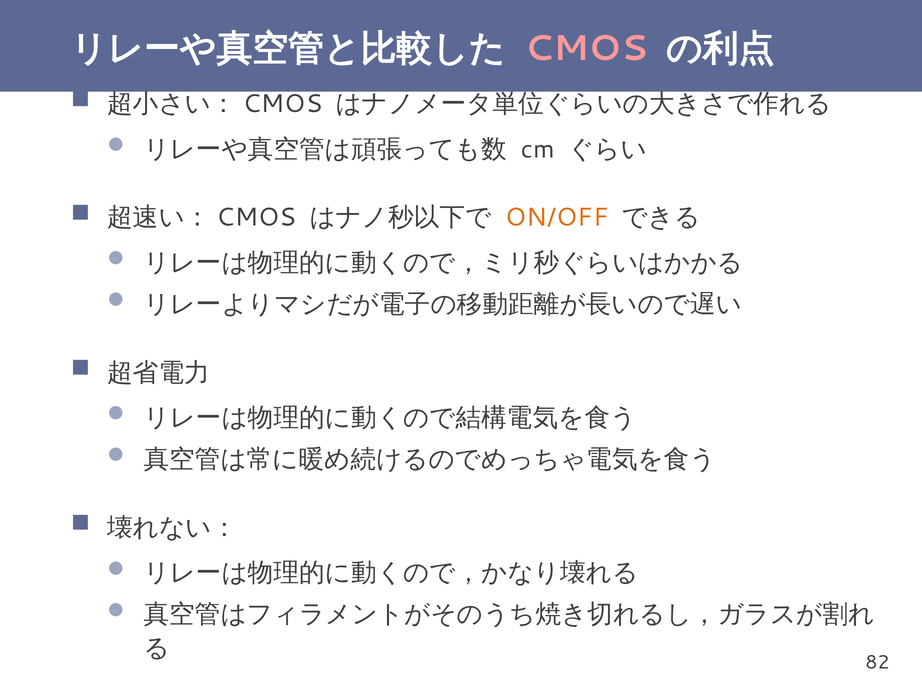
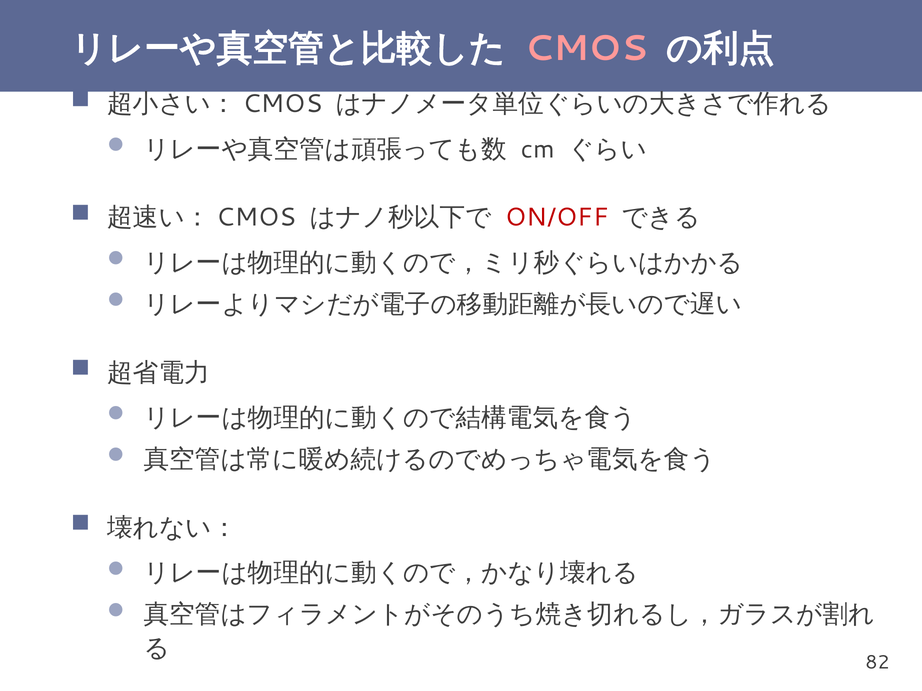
ON/OFF colour: orange -> red (557, 218)
